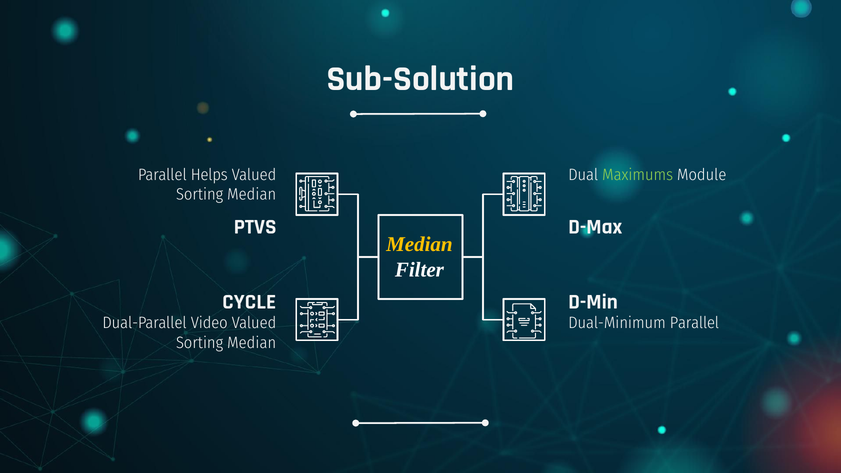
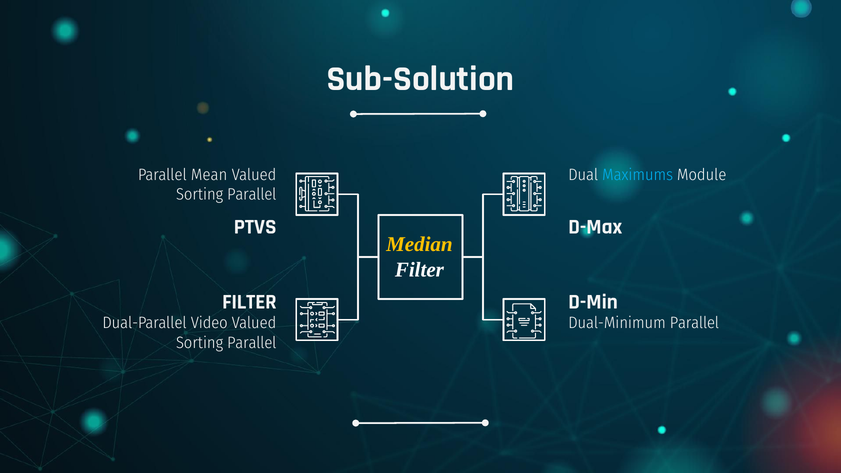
Helps: Helps -> Mean (209, 175)
Maximums colour: light green -> light blue (638, 175)
Median: Median -> Parallel (252, 194)
CYCLE: CYCLE -> FILTER (249, 302)
Median: Median -> Parallel (252, 343)
